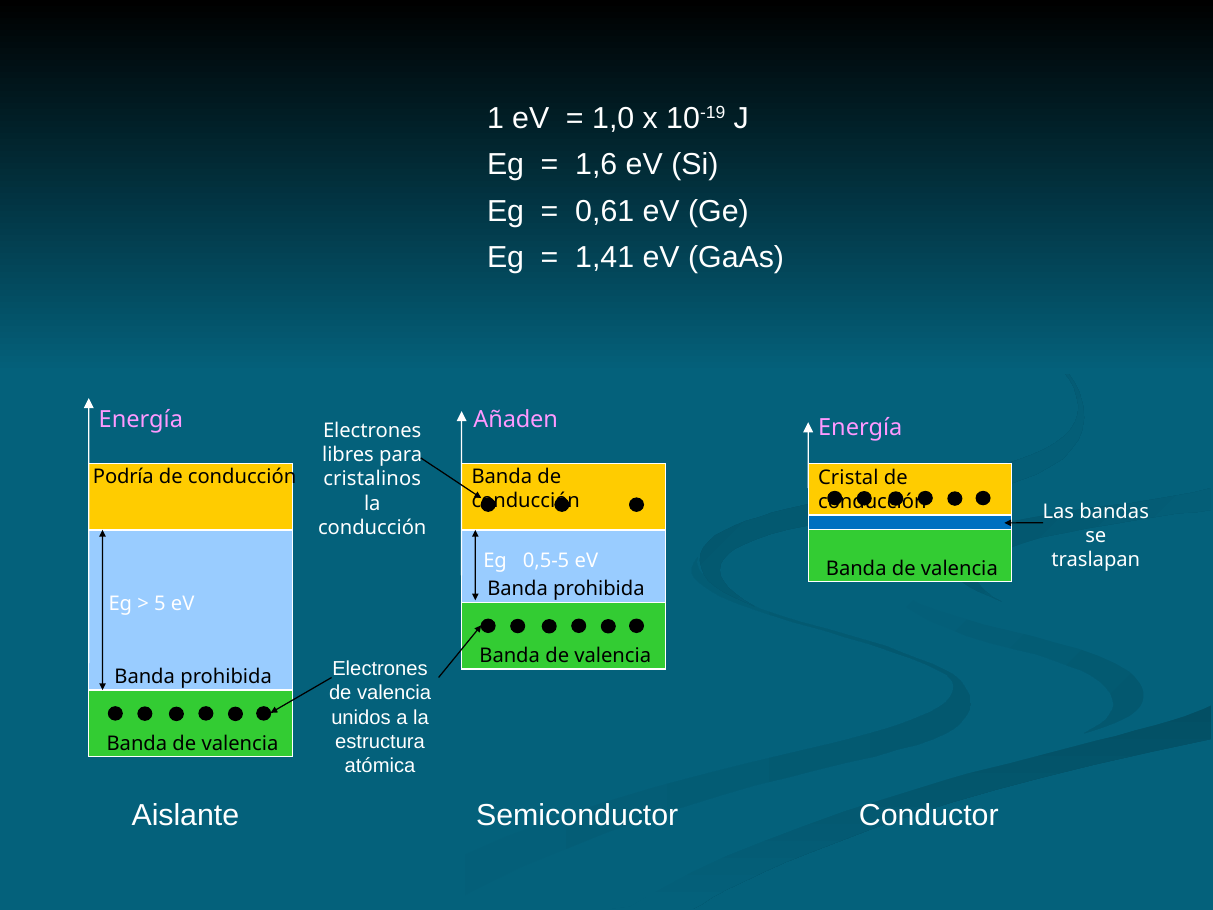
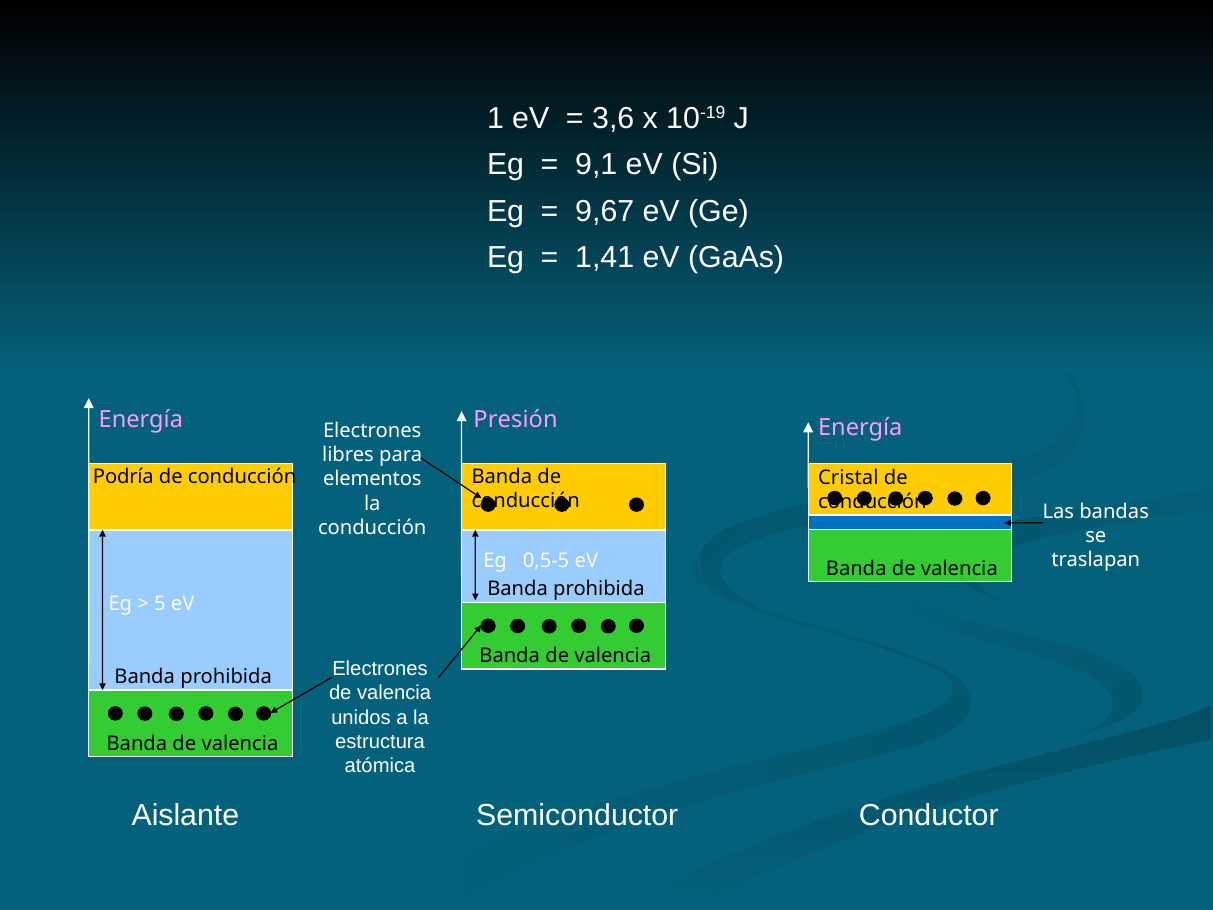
1,0: 1,0 -> 3,6 (613, 118)
1,6: 1,6 -> 9,1 (596, 165)
0,61: 0,61 -> 9,67 (605, 211)
Añaden: Añaden -> Presión (516, 419)
cristalinos: cristalinos -> elementos (372, 479)
